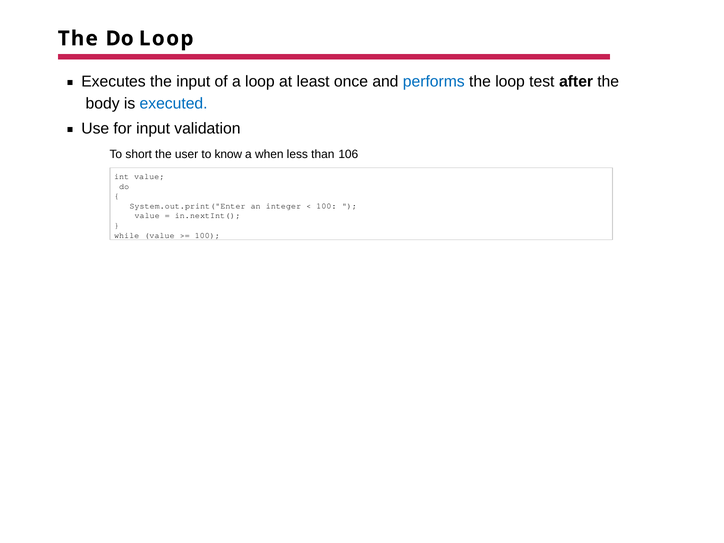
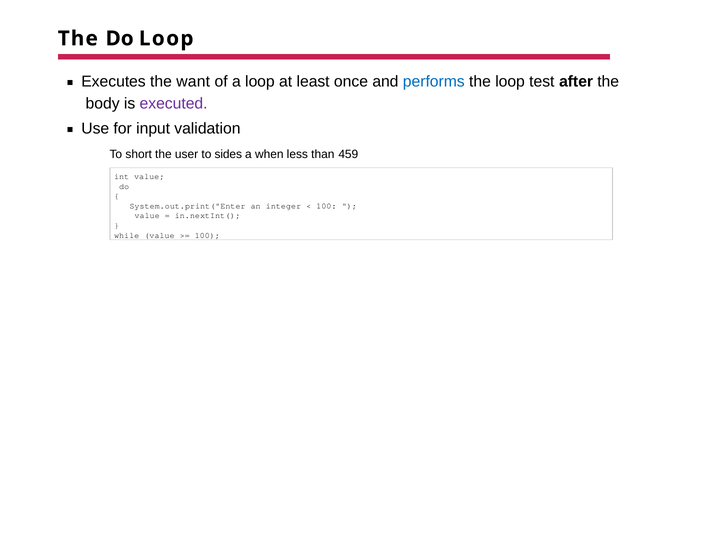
the input: input -> want (193, 82)
executed colour: blue -> purple (174, 103)
know: know -> sides (228, 154)
106: 106 -> 459 (348, 154)
